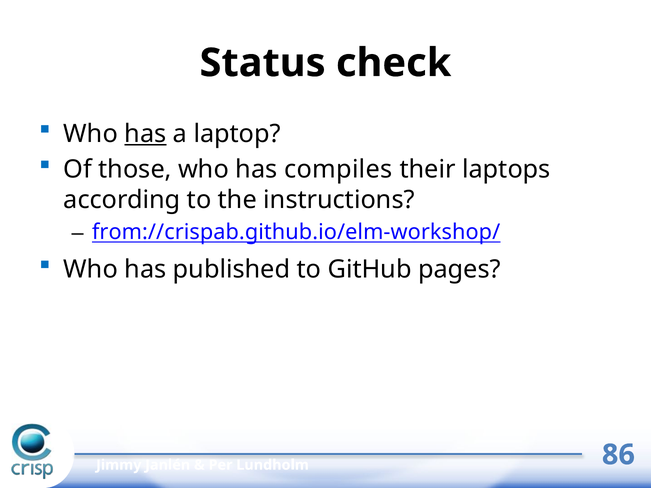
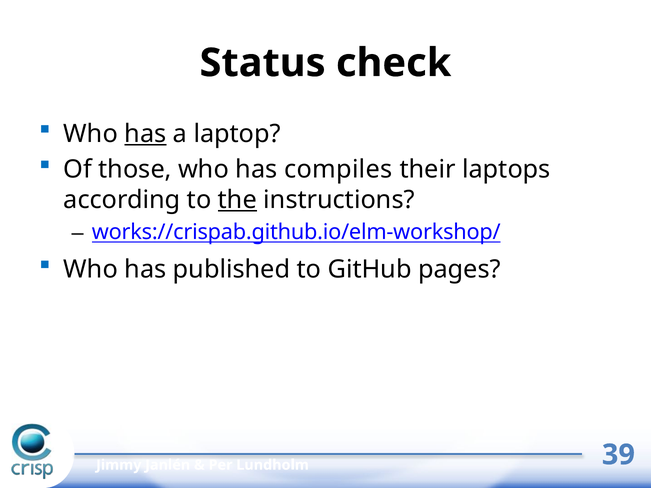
the underline: none -> present (237, 200)
from://crispab.github.io/elm-workshop/: from://crispab.github.io/elm-workshop/ -> works://crispab.github.io/elm-workshop/ (296, 232)
86: 86 -> 39 (618, 455)
